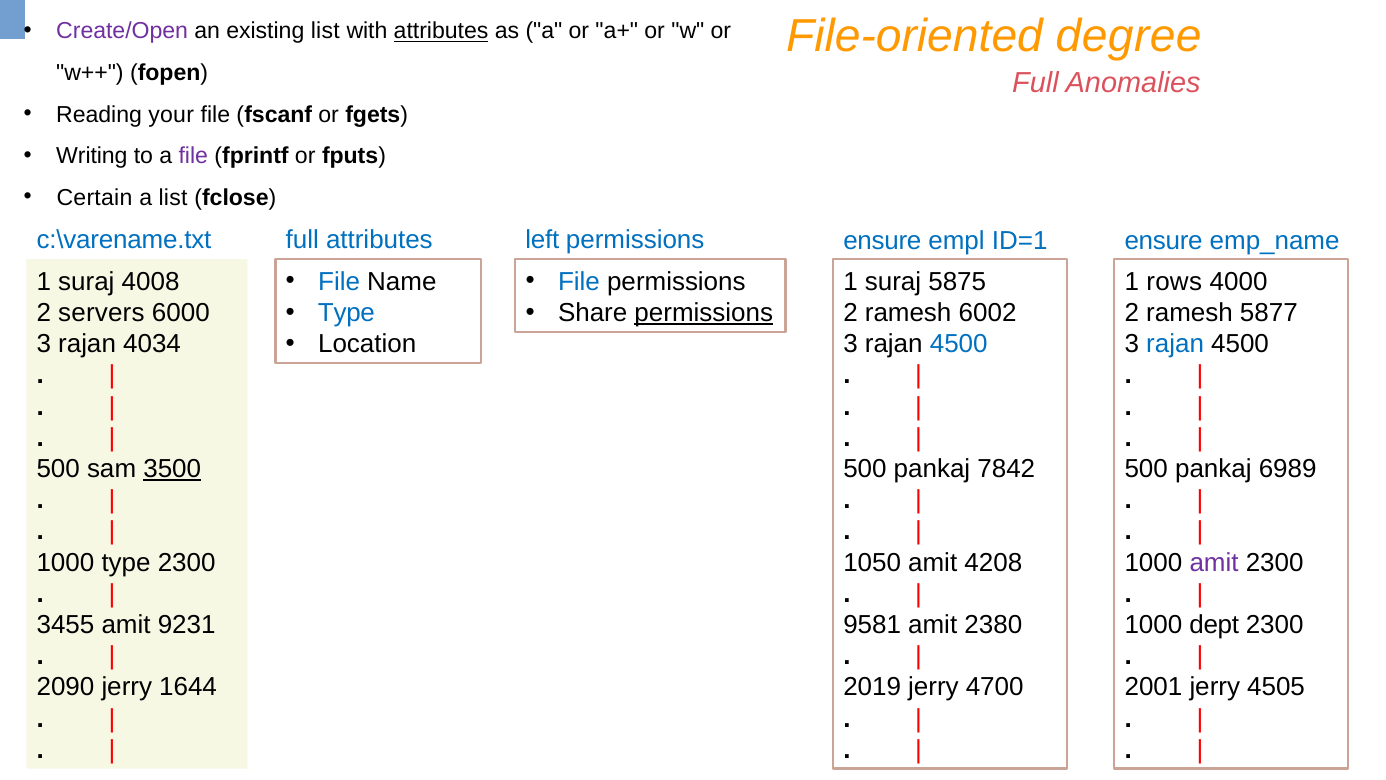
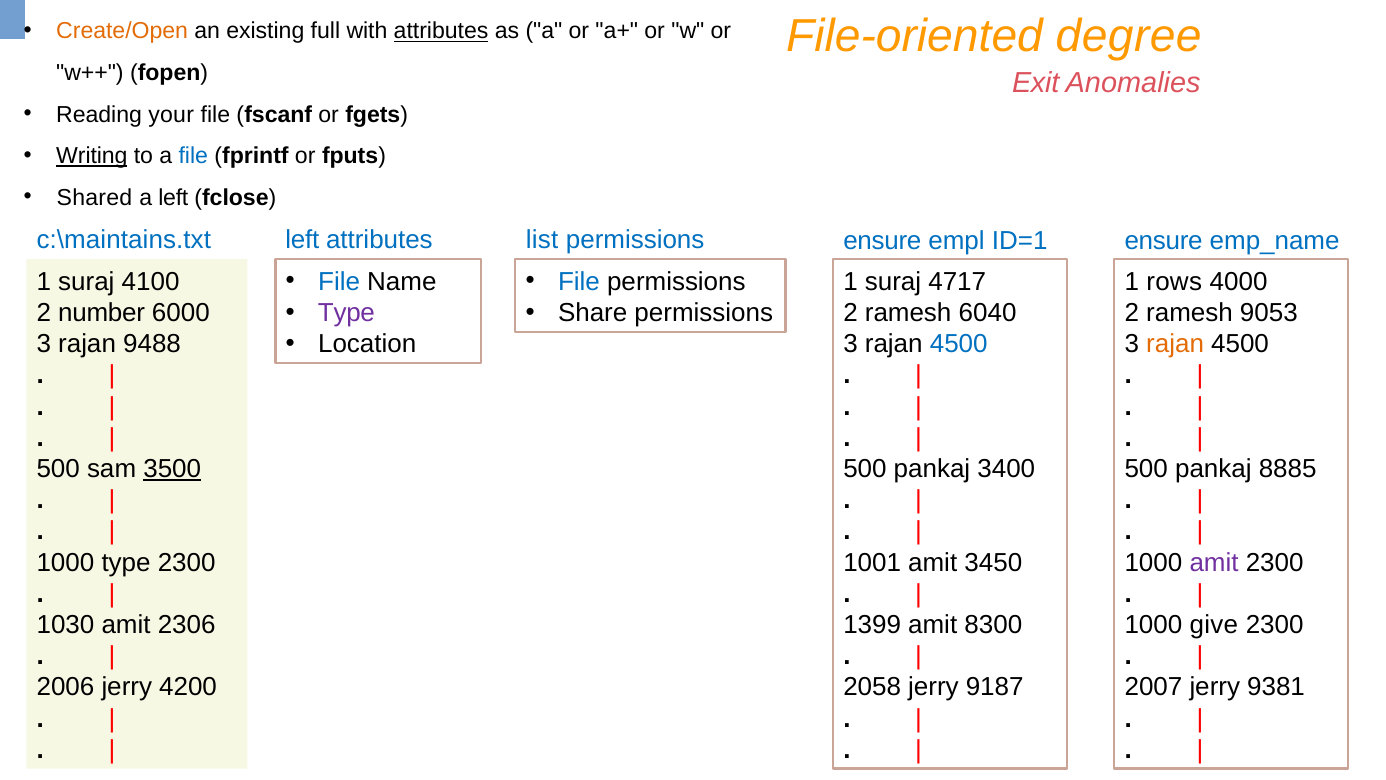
Create/Open colour: purple -> orange (122, 31)
existing list: list -> full (325, 31)
Full: Full -> Exit (1036, 82)
Writing underline: none -> present (92, 156)
file colour: purple -> blue (193, 156)
Certain: Certain -> Shared (94, 197)
a list: list -> left (173, 197)
c:\varename.txt: c:\varename.txt -> c:\maintains.txt (124, 240)
full: full -> left (302, 240)
left: left -> list (542, 240)
4008: 4008 -> 4100 (151, 282)
5875: 5875 -> 4717 (957, 282)
Type colour: blue -> purple (346, 313)
permissions underline: present -> none (704, 313)
servers: servers -> number (102, 313)
6002: 6002 -> 6040 (988, 313)
5877: 5877 -> 9053 (1269, 313)
4034: 4034 -> 9488 (152, 344)
rajan colour: blue -> orange (1175, 344)
7842: 7842 -> 3400 (1006, 469)
6989: 6989 -> 8885 (1288, 469)
1050: 1050 -> 1001 (872, 562)
4208: 4208 -> 3450 (993, 562)
3455: 3455 -> 1030 (65, 625)
9231: 9231 -> 2306 (187, 625)
9581: 9581 -> 1399 (872, 625)
2380: 2380 -> 8300 (993, 625)
dept: dept -> give (1214, 625)
2090: 2090 -> 2006 (65, 687)
1644: 1644 -> 4200 (188, 687)
2019: 2019 -> 2058 (872, 687)
4700: 4700 -> 9187 (995, 687)
2001: 2001 -> 2007 (1153, 687)
4505: 4505 -> 9381 (1276, 687)
